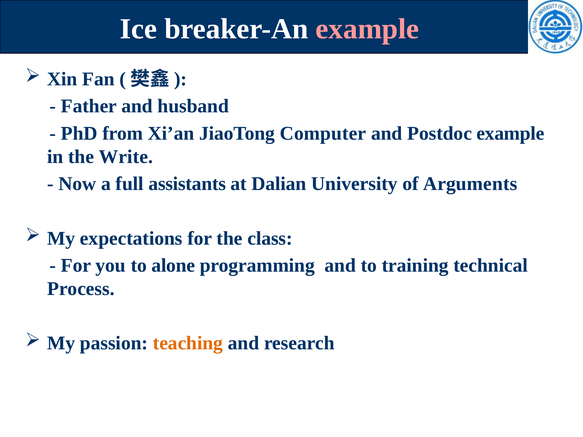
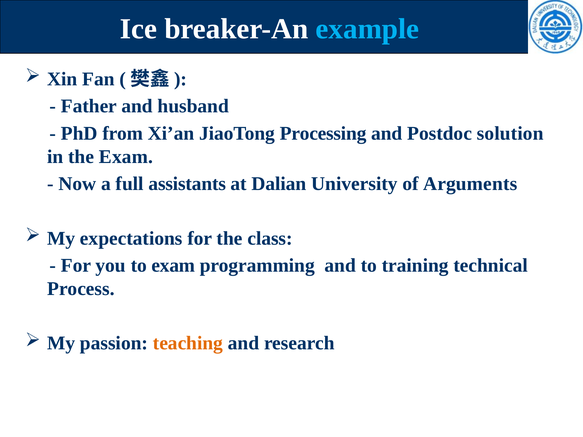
example colour: pink -> light blue (367, 29)
Computer: Computer -> Processing (323, 134)
Postdoc example: example -> solution (510, 134)
the Write: Write -> Exam (126, 157)
to alone: alone -> exam (173, 266)
